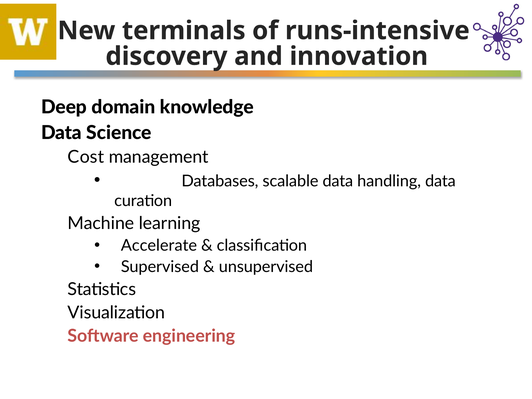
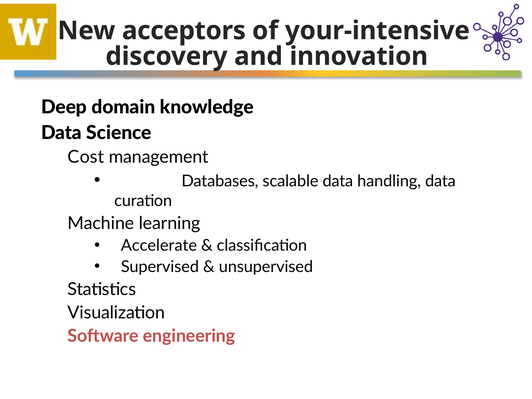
terminals: terminals -> acceptors (184, 31)
runs-intensive: runs-intensive -> your-intensive (377, 31)
